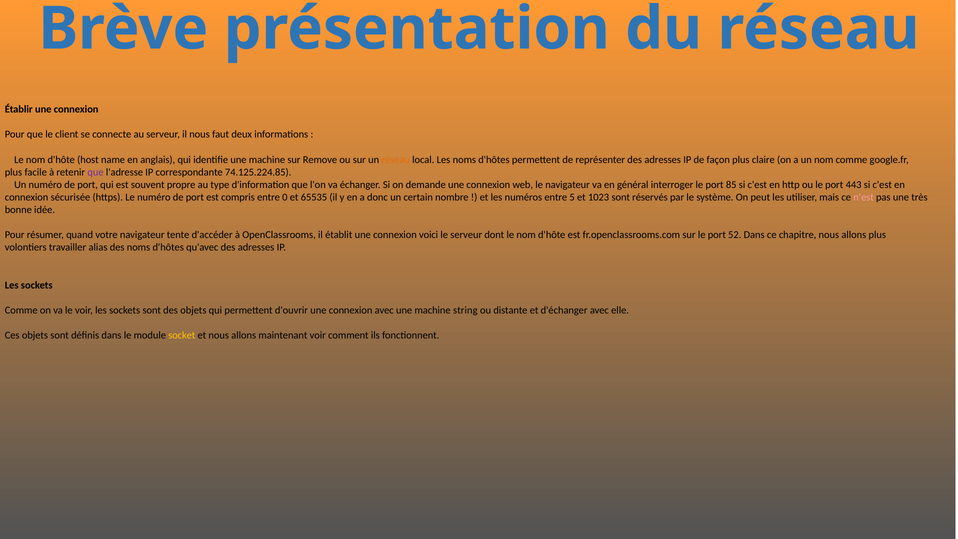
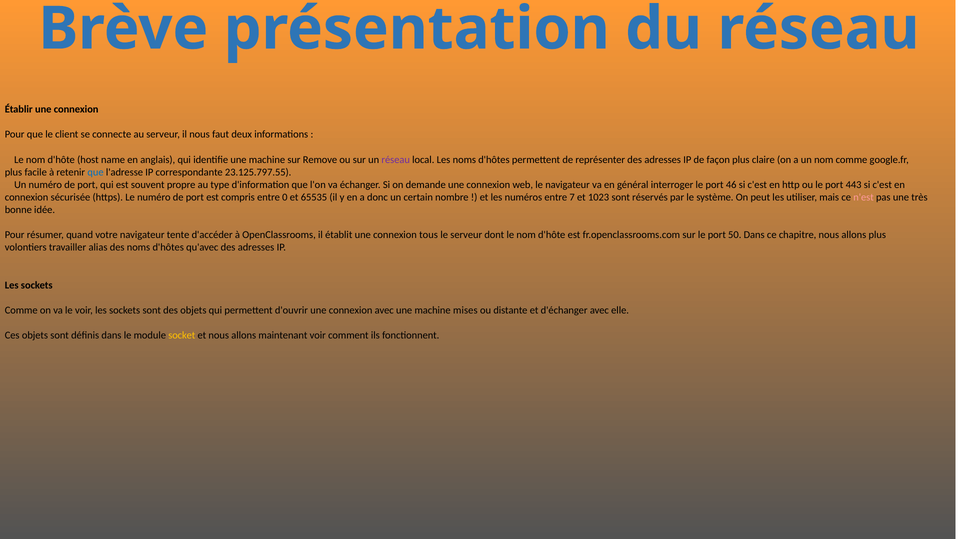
réseau colour: orange -> purple (396, 160)
que colour: purple -> blue (95, 172)
74.125.224.85: 74.125.224.85 -> 23.125.797.55 (258, 172)
85: 85 -> 46 (731, 185)
5: 5 -> 7 (572, 197)
voici: voici -> tous (429, 235)
52: 52 -> 50 (735, 235)
string: string -> mises (465, 310)
